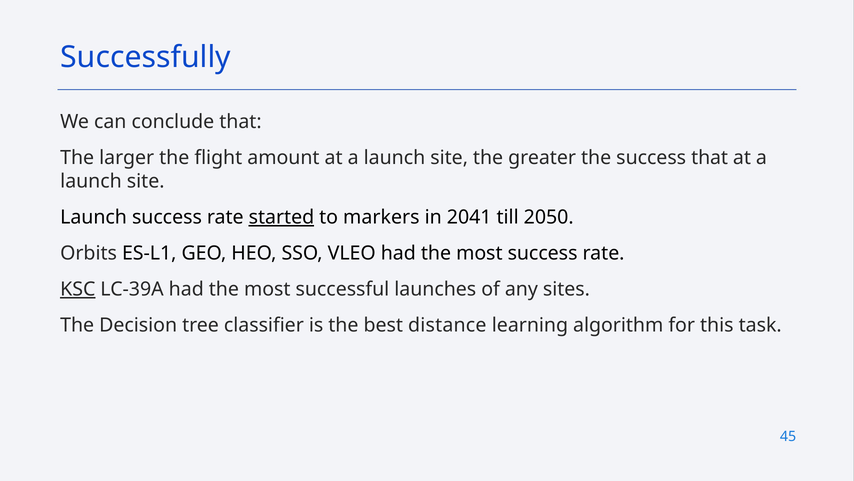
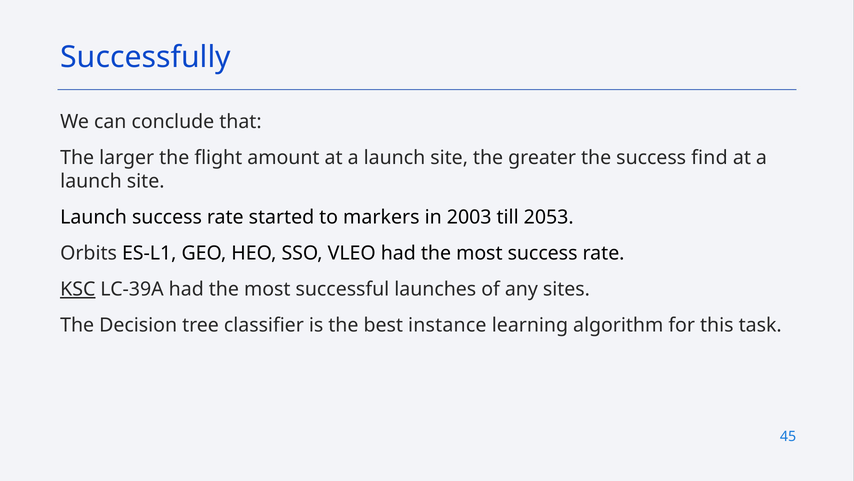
success that: that -> find (709, 158)
started underline: present -> none (281, 217)
2041: 2041 -> 2003 (469, 217)
2050: 2050 -> 2053 (549, 217)
distance: distance -> instance (447, 325)
